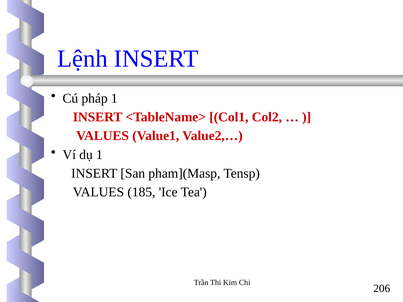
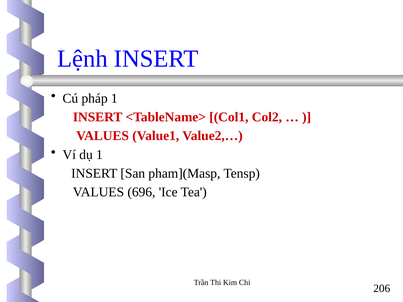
185: 185 -> 696 (141, 192)
